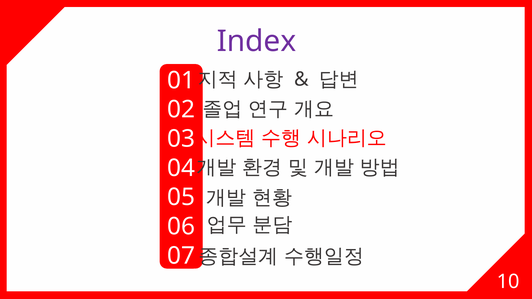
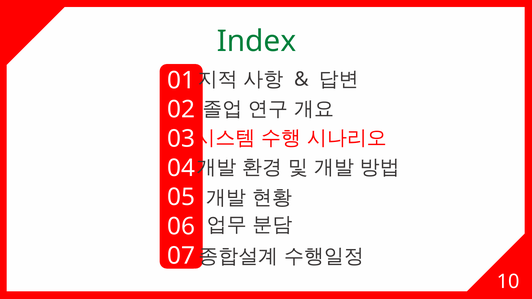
Index colour: purple -> green (257, 41)
